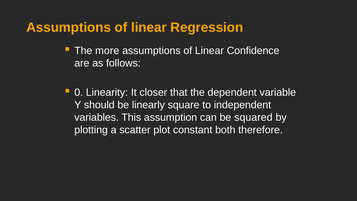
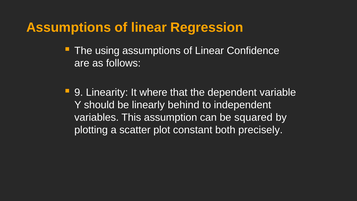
more: more -> using (107, 51)
0: 0 -> 9 (79, 92)
closer: closer -> where (153, 92)
square: square -> behind (184, 105)
therefore: therefore -> precisely (260, 130)
